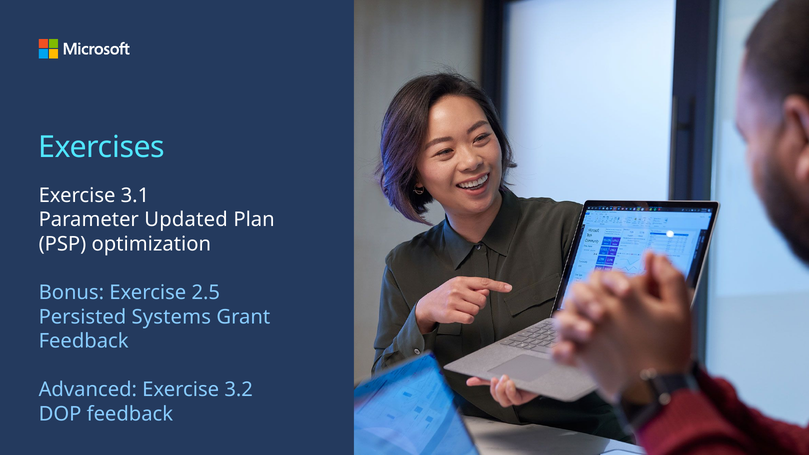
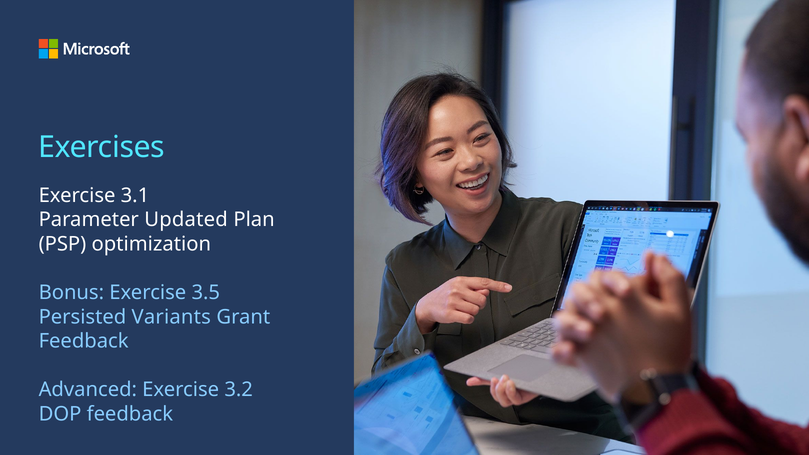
2.5: 2.5 -> 3.5 (206, 293)
Systems: Systems -> Variants (171, 317)
